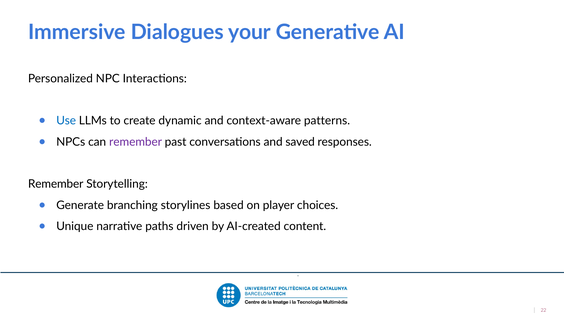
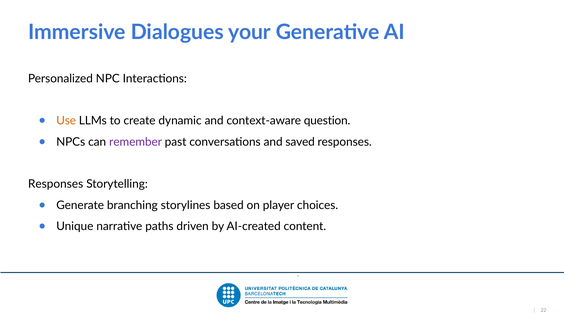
Use colour: blue -> orange (66, 121)
patterns: patterns -> question (327, 121)
Remember: Remember -> Responses (56, 184)
